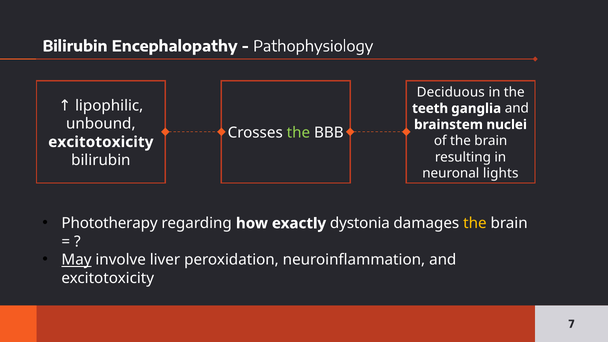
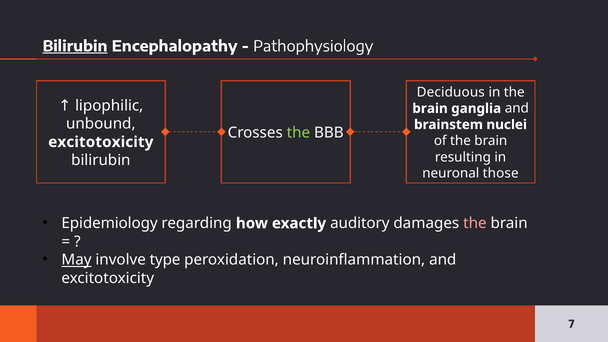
Bilirubin underline: none -> present (75, 46)
teeth: teeth -> brain (430, 108)
lights: lights -> those (501, 173)
Phototherapy: Phototherapy -> Epidemiology (110, 223)
dystonia: dystonia -> auditory (360, 223)
the colour: yellow -> pink (475, 223)
liver: liver -> type (165, 260)
